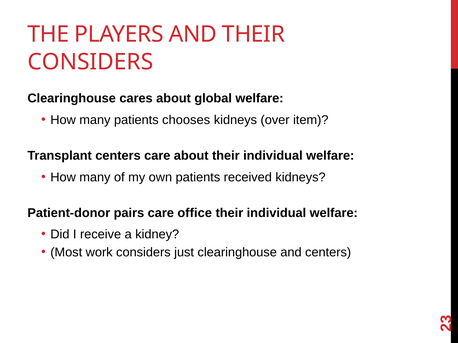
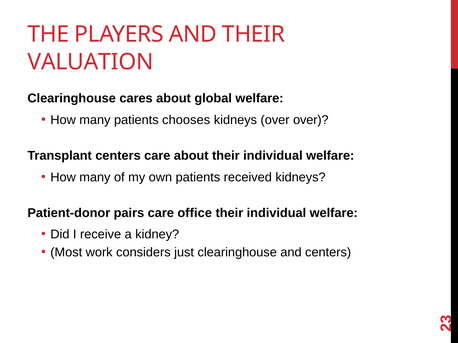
CONSIDERS: CONSIDERS -> VALUATION (91, 62)
over item: item -> over (311, 120)
